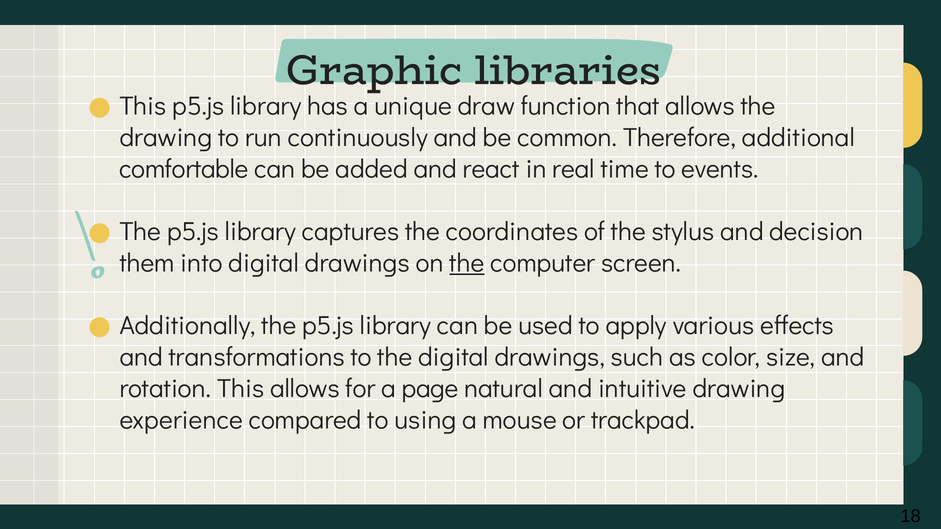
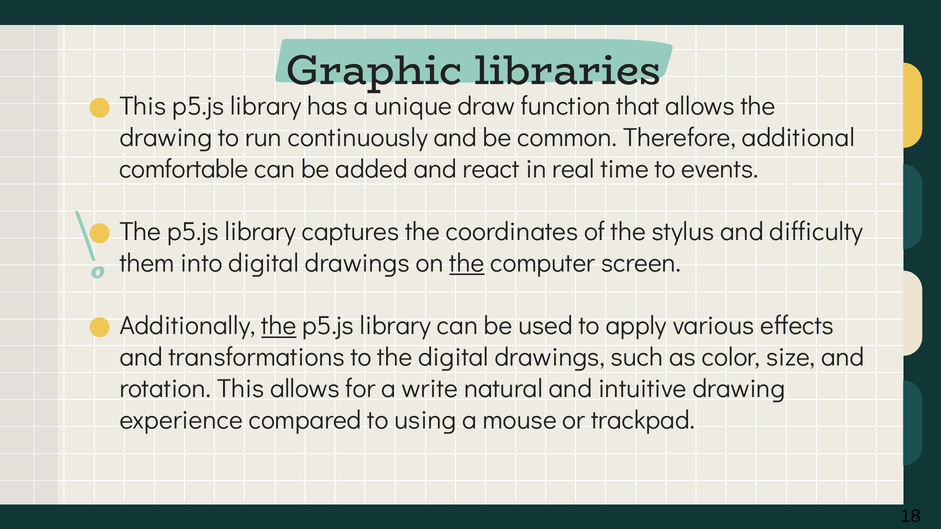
decision: decision -> difficulty (816, 232)
the underline: none -> present (279, 326)
page: page -> write (430, 389)
